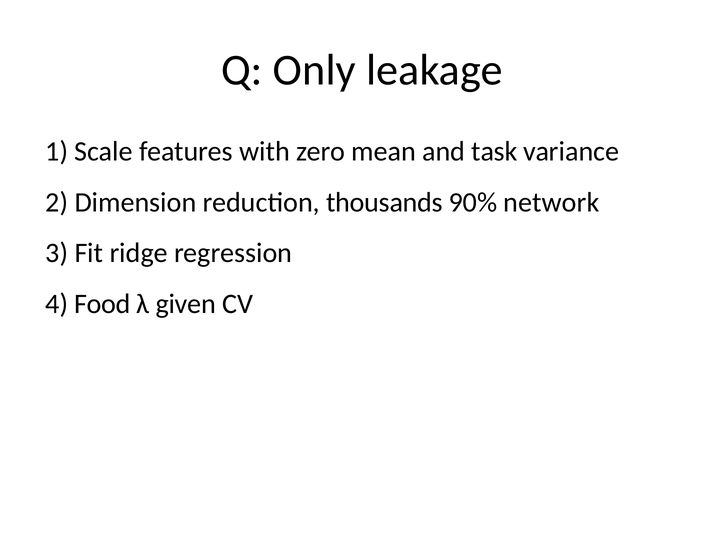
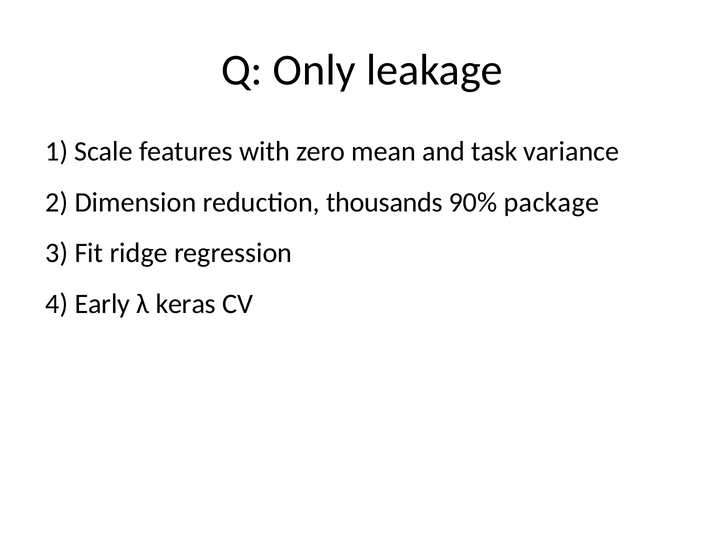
network: network -> package (551, 202)
Food: Food -> Early (102, 304)
given: given -> keras (186, 304)
